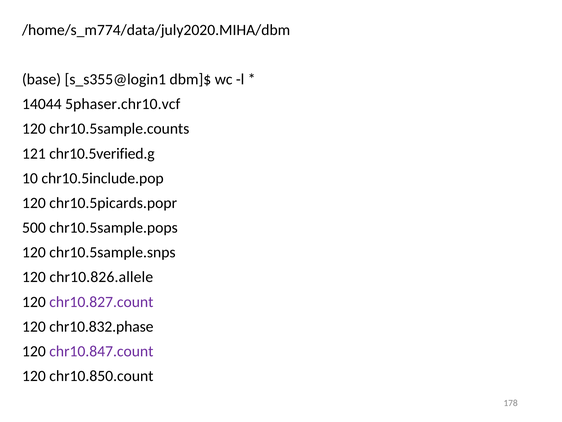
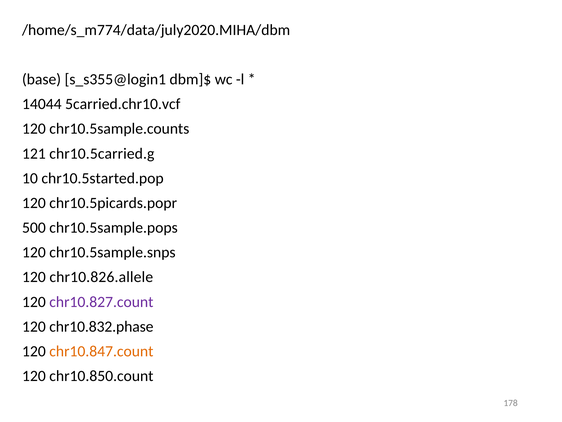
5phaser.chr10.vcf: 5phaser.chr10.vcf -> 5carried.chr10.vcf (123, 104)
chr10.5verified.g: chr10.5verified.g -> chr10.5carried.g (102, 153)
chr10.5include.pop: chr10.5include.pop -> chr10.5started.pop (103, 178)
chr10.847.count colour: purple -> orange (101, 351)
